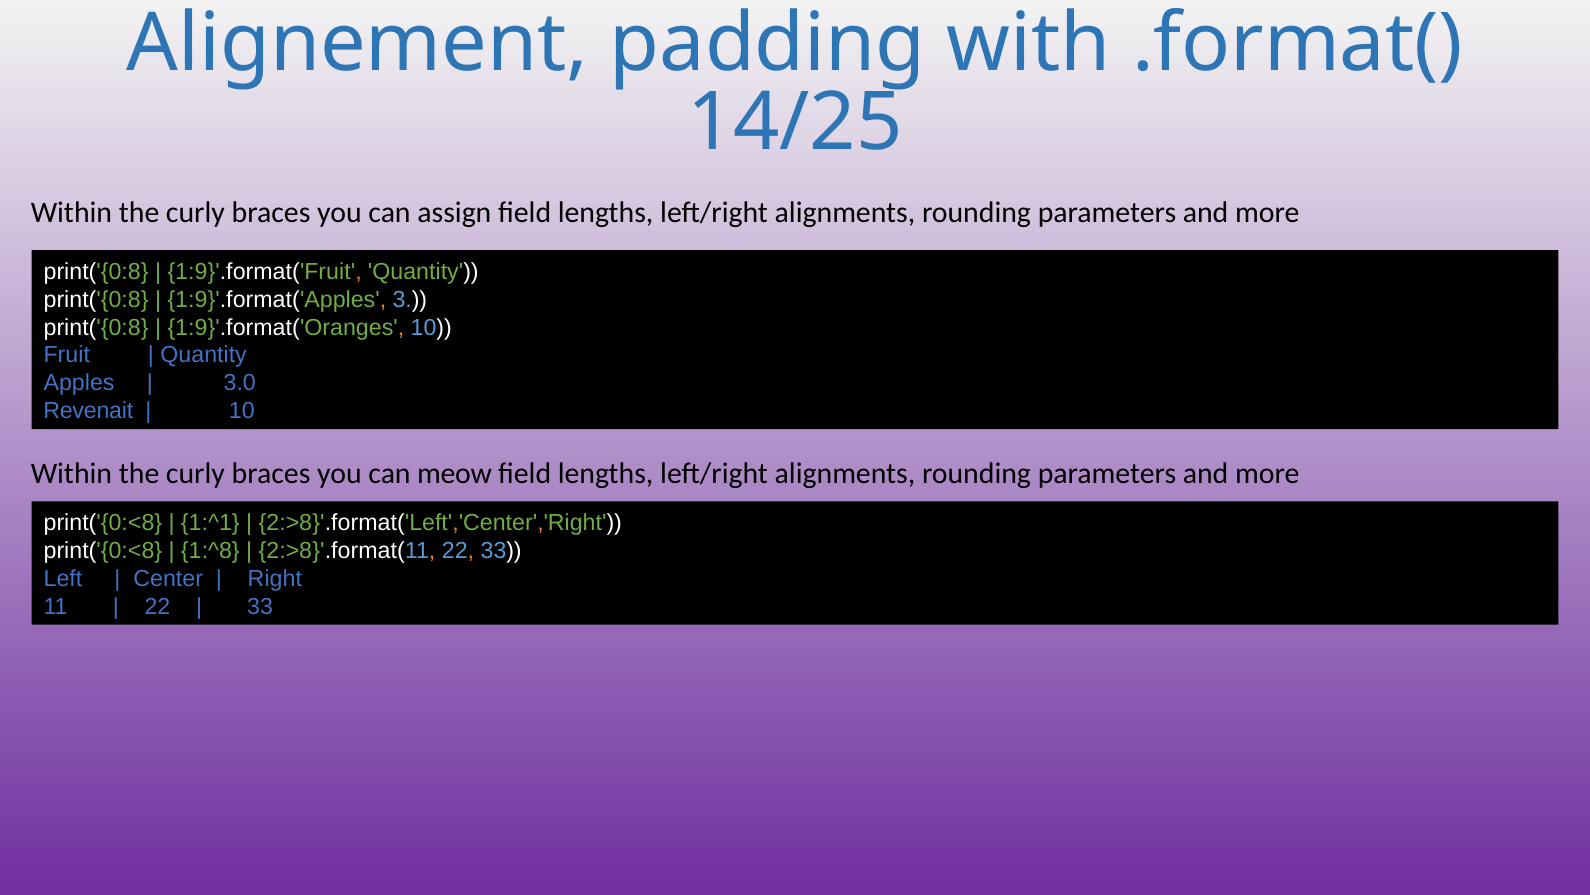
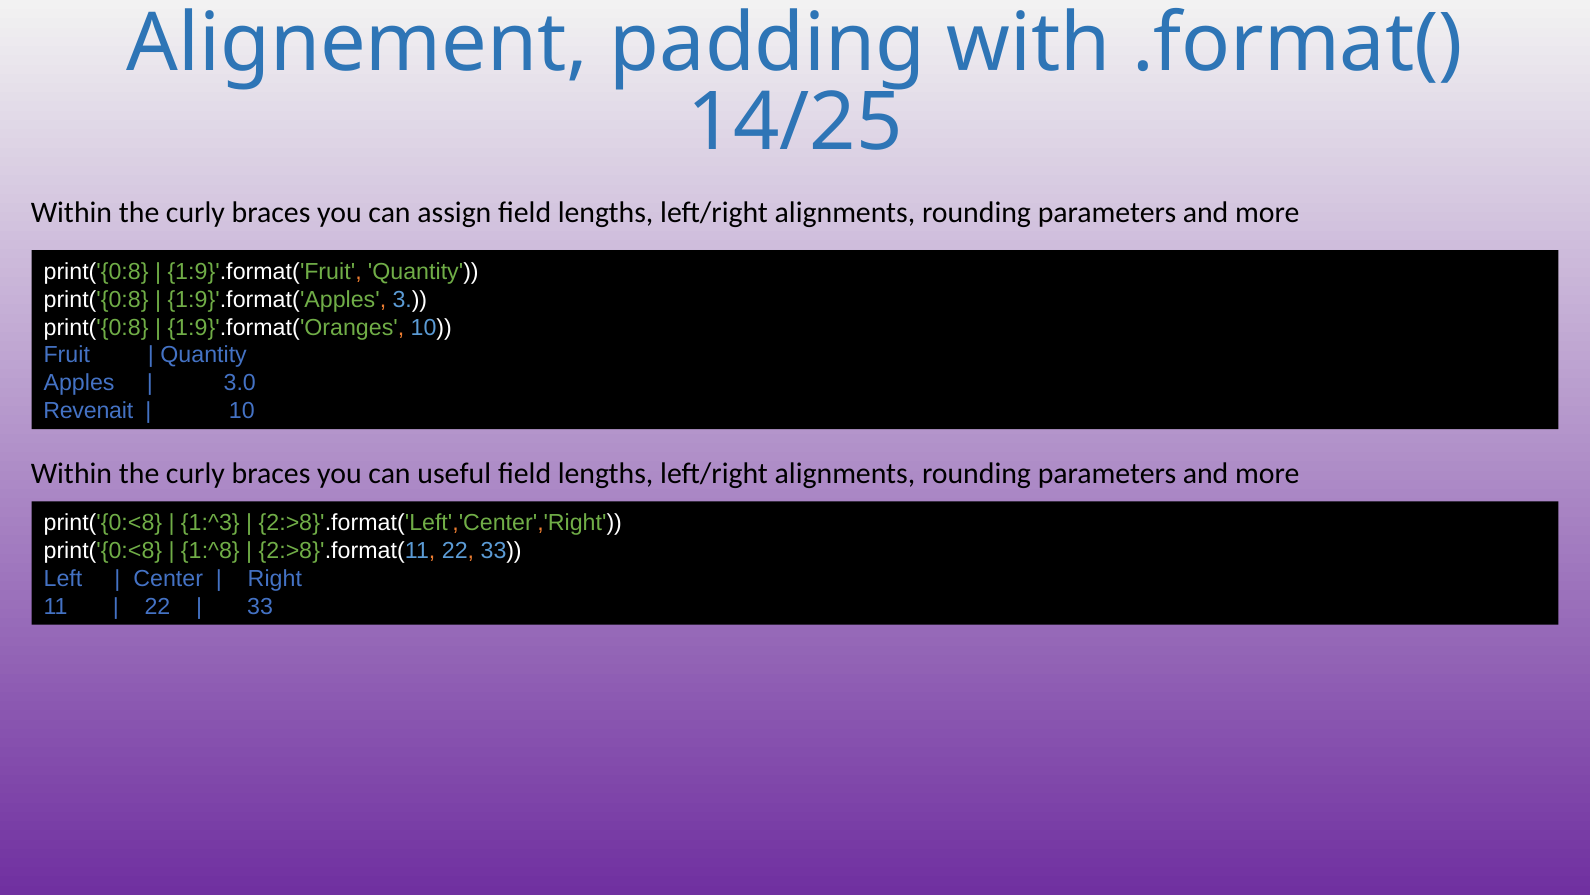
meow: meow -> useful (454, 473)
1:^1: 1:^1 -> 1:^3 (210, 523)
